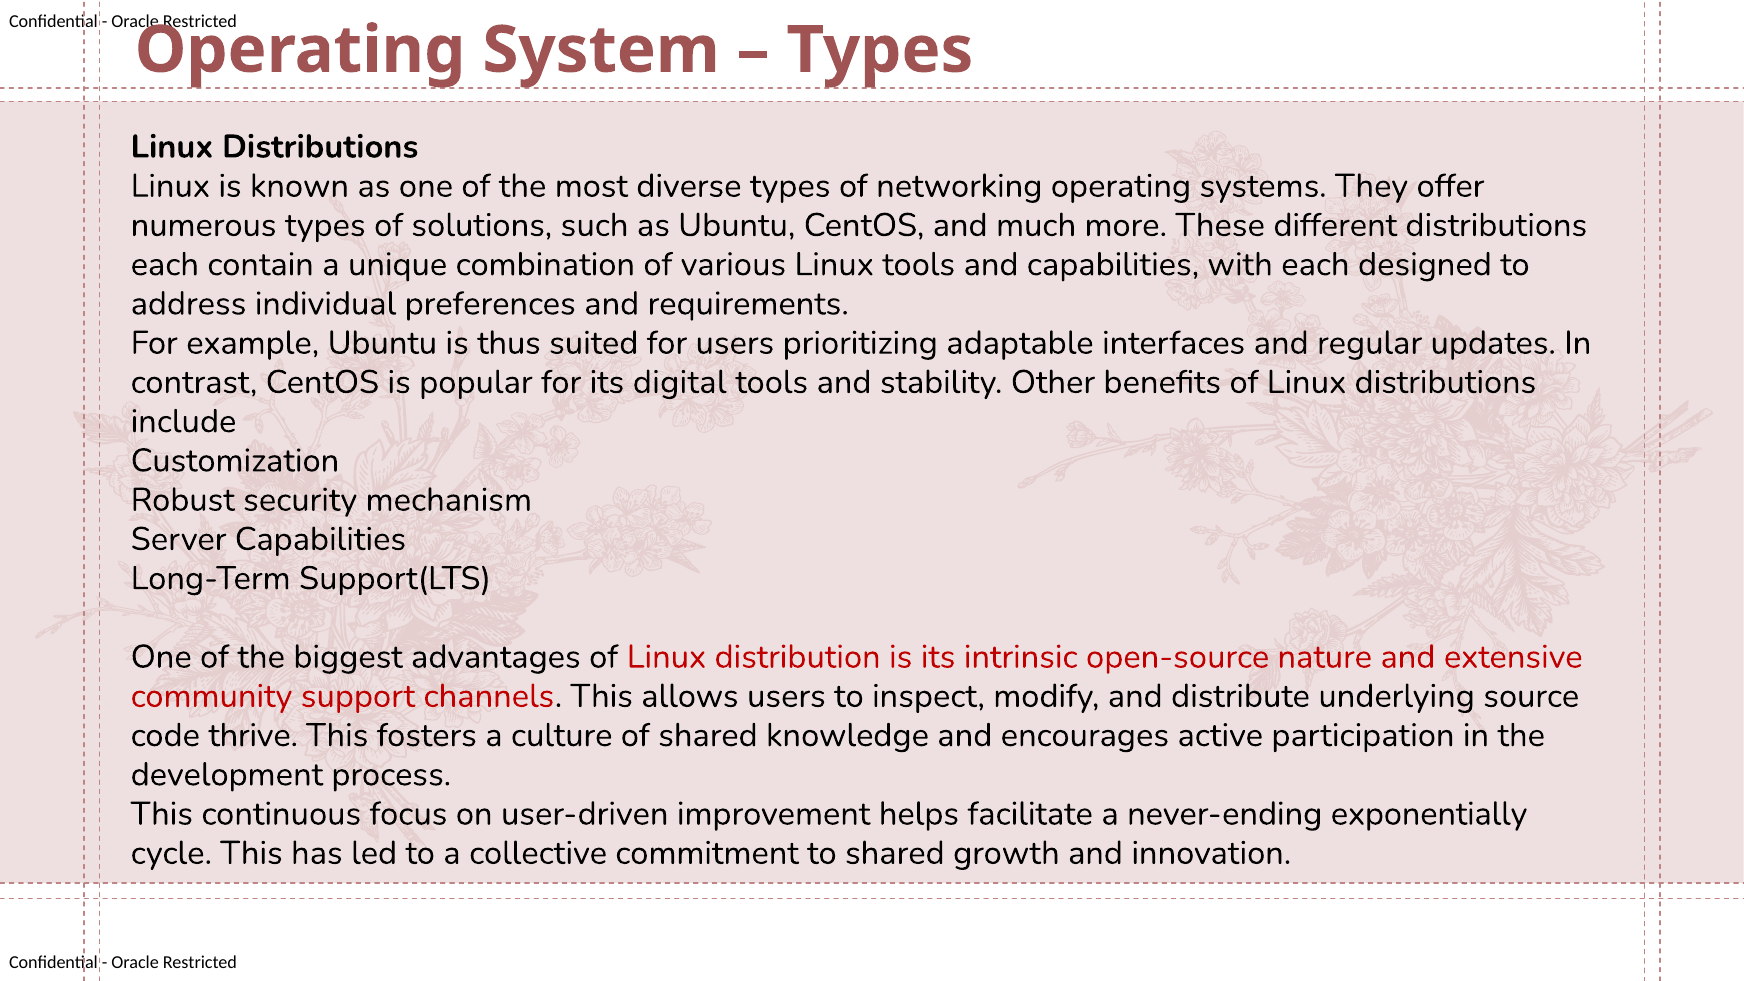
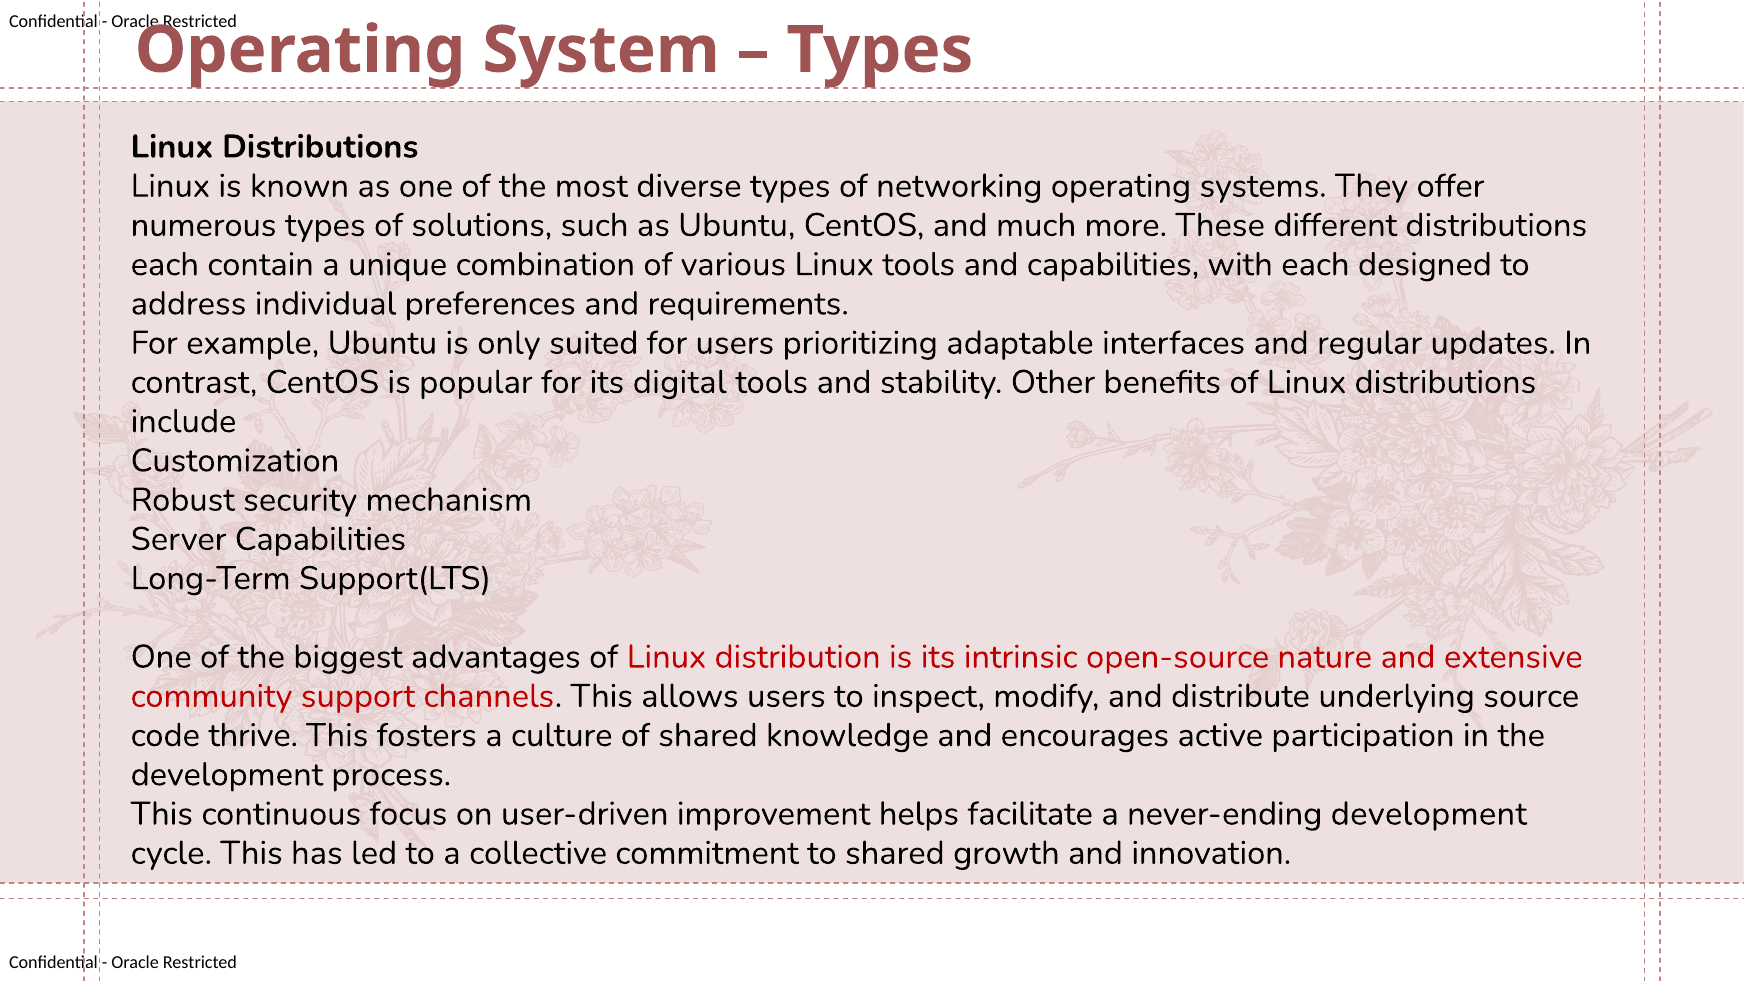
thus: thus -> only (509, 343)
never-ending exponentially: exponentially -> development (1429, 814)
